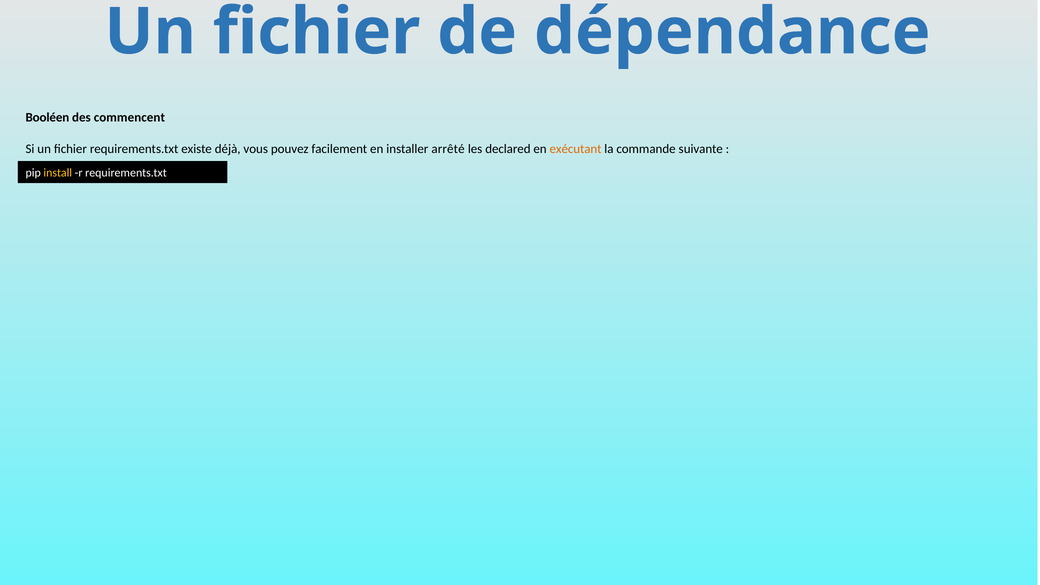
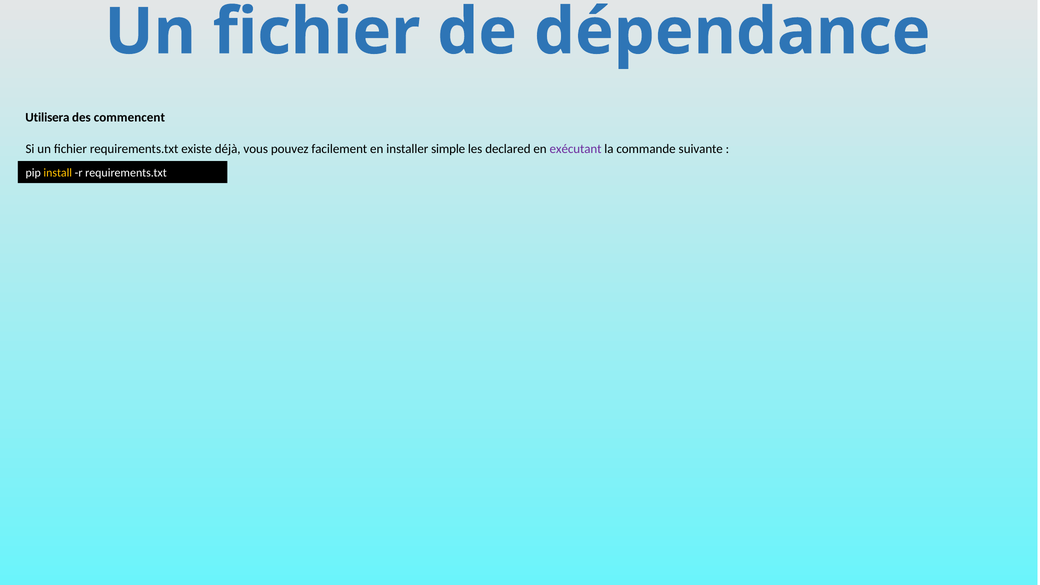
Booléen: Booléen -> Utilisera (47, 118)
arrêté: arrêté -> simple (448, 149)
exécutant colour: orange -> purple (576, 149)
